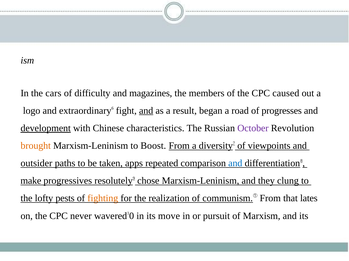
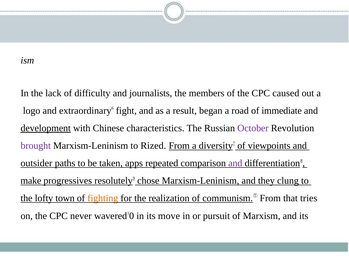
cars: cars -> lack (53, 93)
magazines: magazines -> journalists (151, 93)
and underline: present -> none (146, 111)
progresses: progresses -> immediate (282, 111)
brought colour: orange -> purple (36, 146)
Boost: Boost -> Rized (153, 146)
and colour: blue -> purple (235, 163)
pests: pests -> town (65, 198)
lates: lates -> tries (309, 198)
